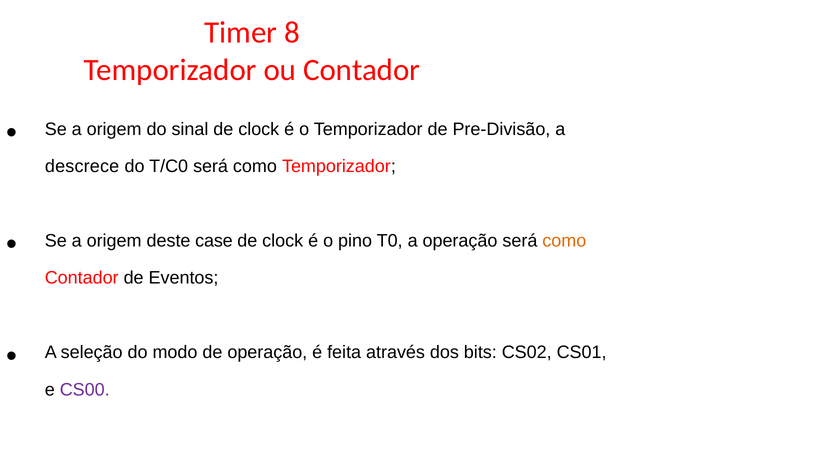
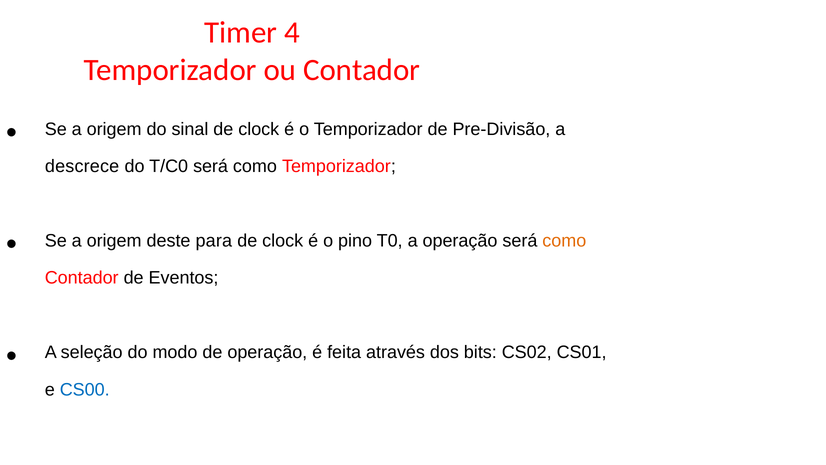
8: 8 -> 4 (292, 33)
case: case -> para (214, 241)
CS00 colour: purple -> blue (85, 389)
